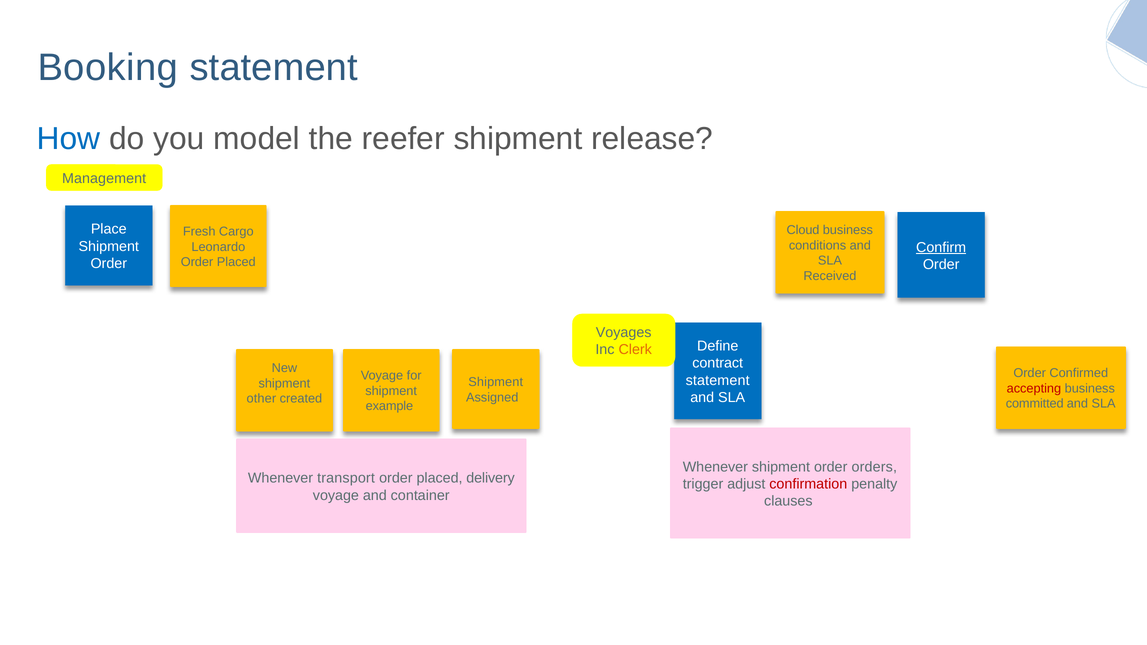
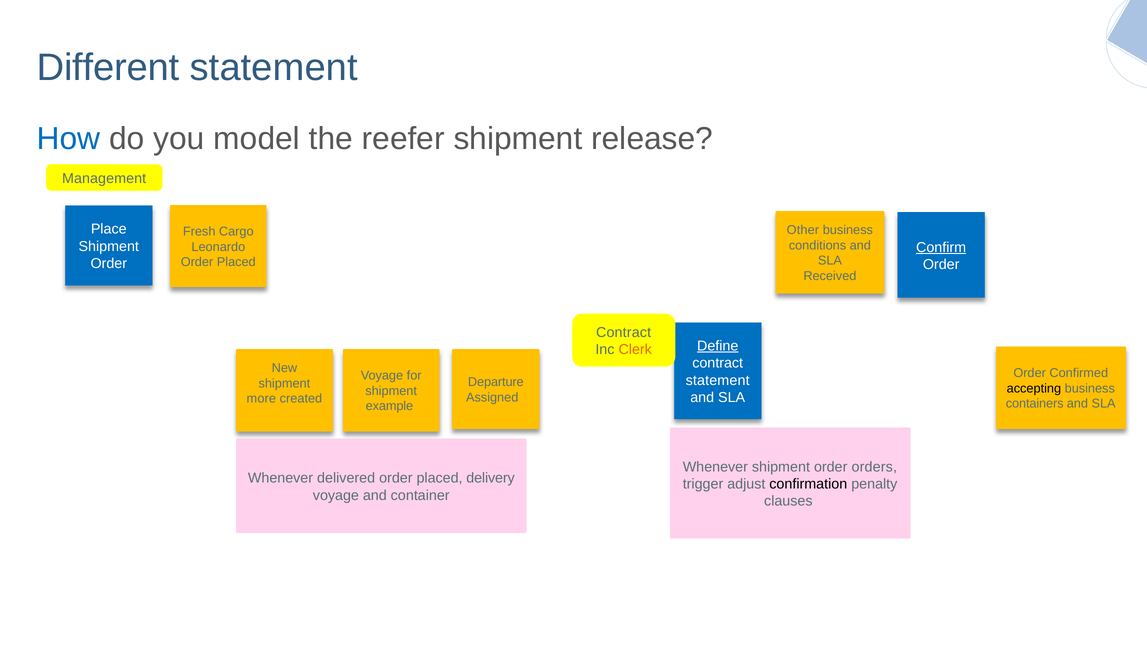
Booking: Booking -> Different (108, 68)
Cloud: Cloud -> Other (803, 230)
Voyages: Voyages -> Contract (624, 333)
Define underline: none -> present (718, 346)
Shipment: Shipment -> Departure (496, 382)
accepting colour: red -> black (1034, 389)
other: other -> more (261, 399)
committed: committed -> containers (1035, 404)
transport: transport -> delivered (346, 478)
confirmation colour: red -> black (808, 484)
